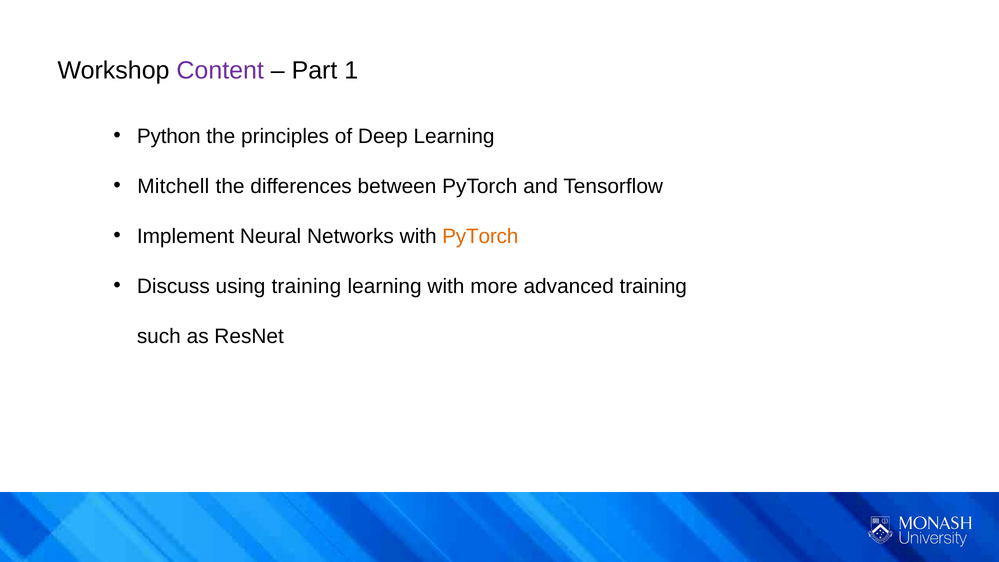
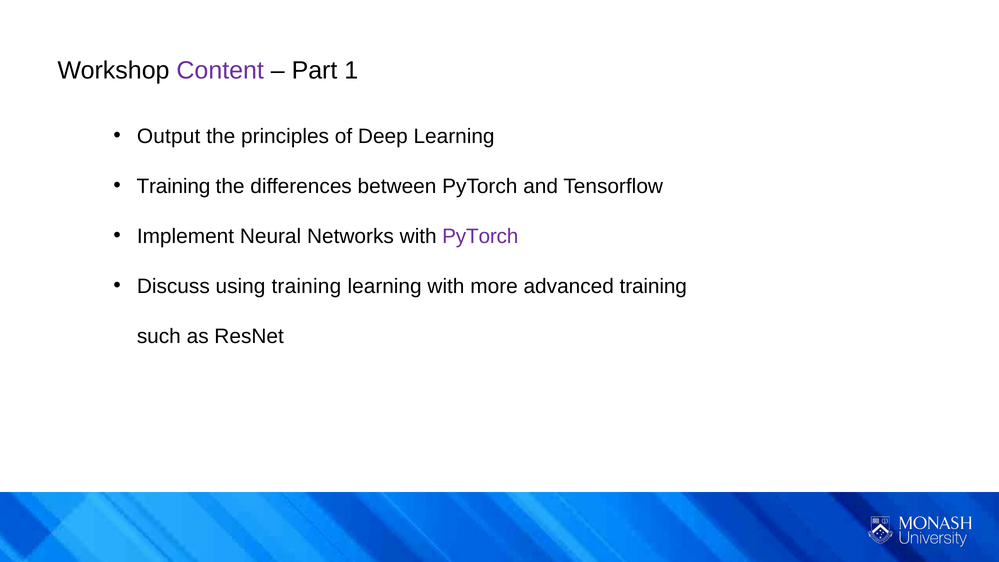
Python: Python -> Output (169, 136)
Mitchell: Mitchell -> Training (173, 186)
PyTorch colour: orange -> purple (480, 236)
